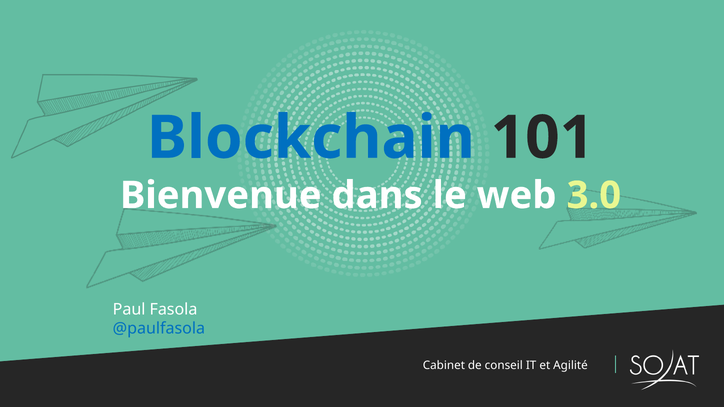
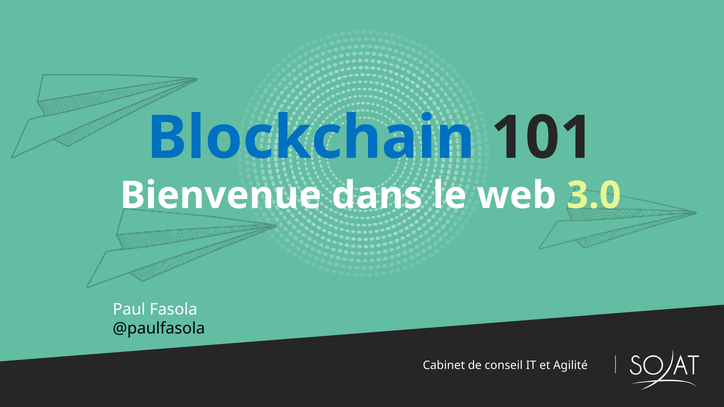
@paulfasola colour: blue -> black (159, 329)
